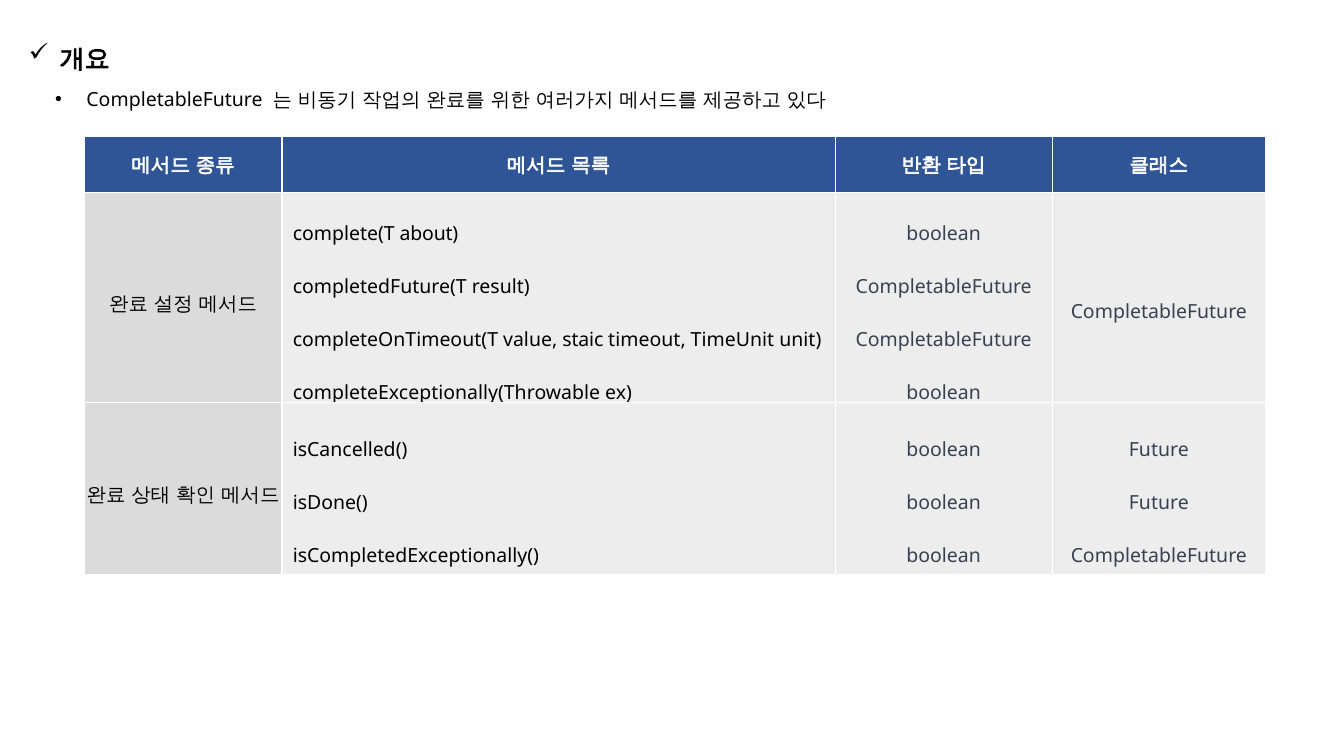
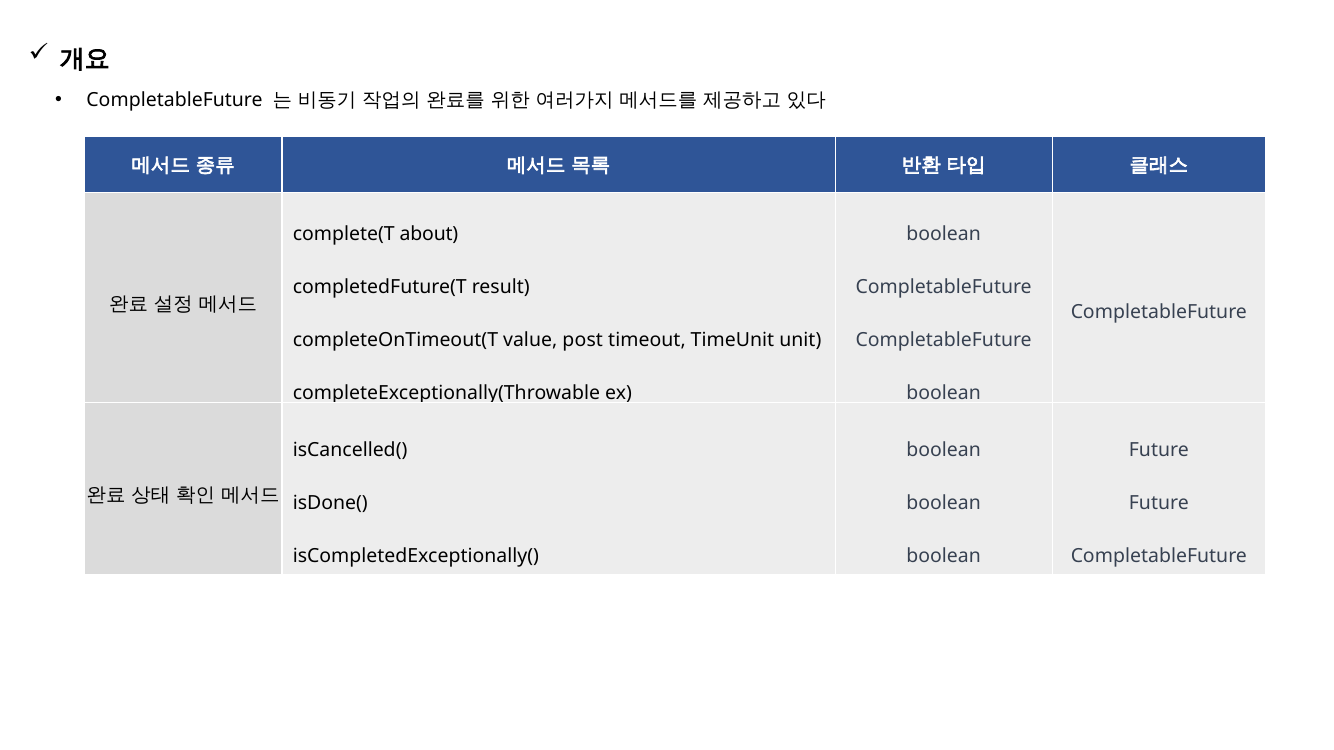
staic: staic -> post (583, 341)
